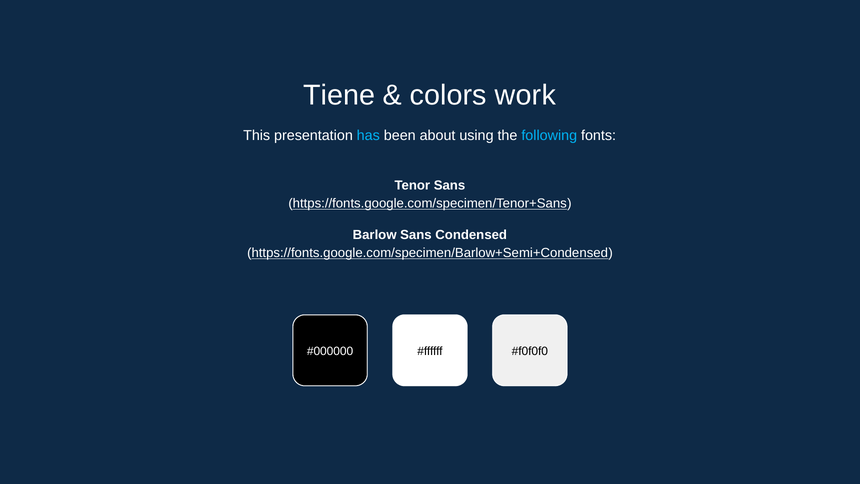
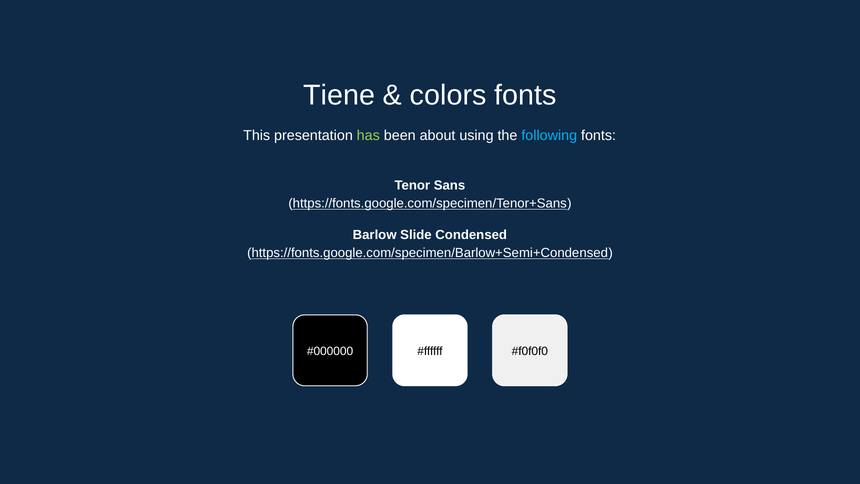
colors work: work -> fonts (525, 95)
has colour: light blue -> light green (368, 135)
Barlow Sans: Sans -> Slide (416, 235)
